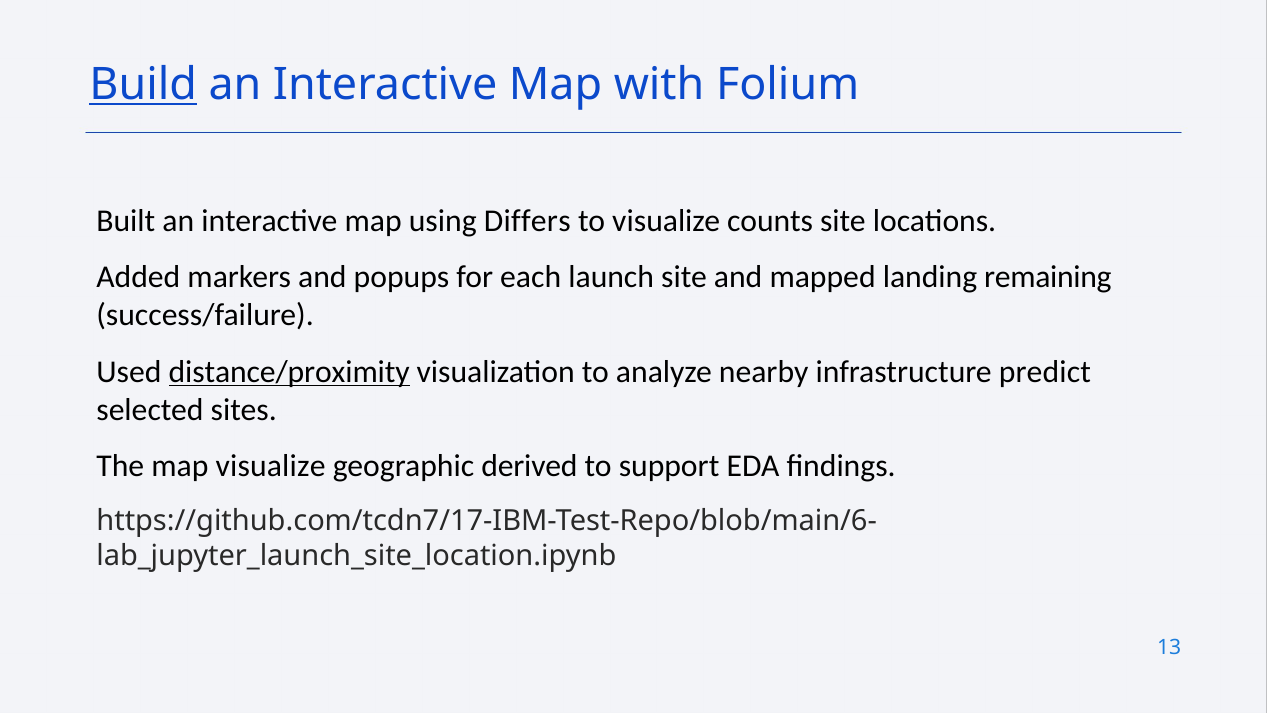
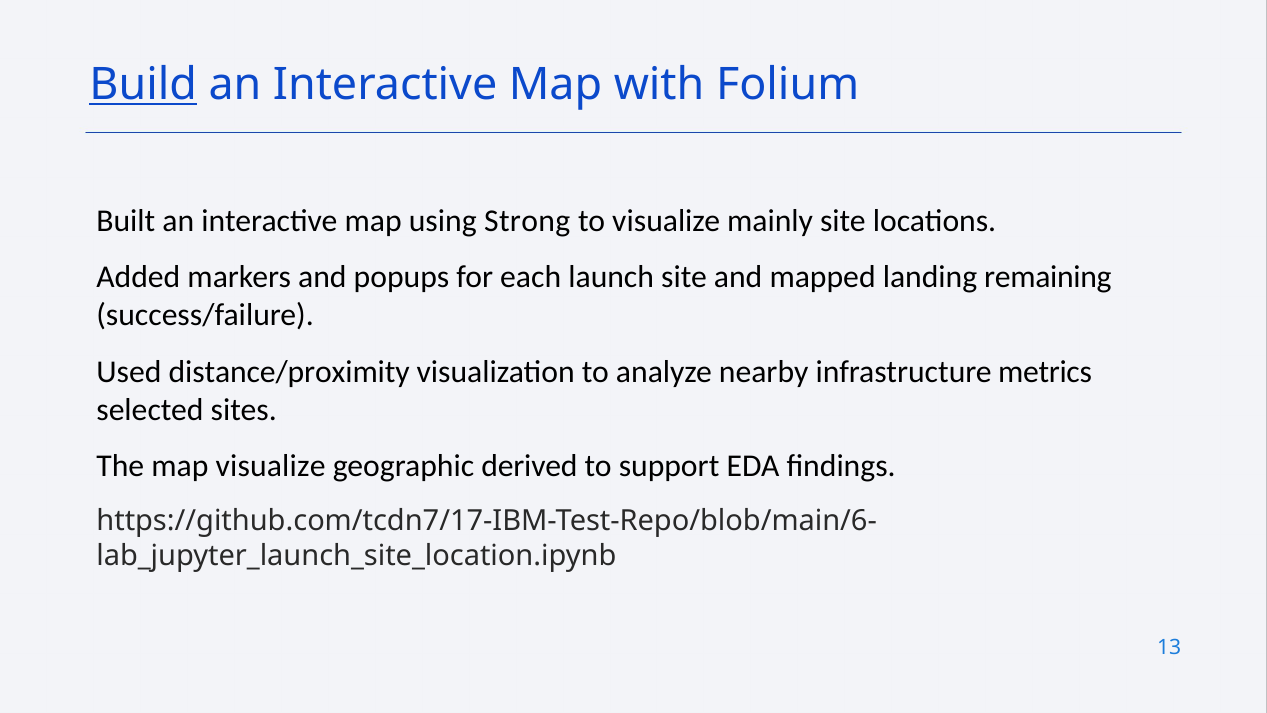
Differs: Differs -> Strong (527, 221)
counts: counts -> mainly (770, 221)
distance/proximity underline: present -> none (289, 372)
predict: predict -> metrics (1045, 372)
